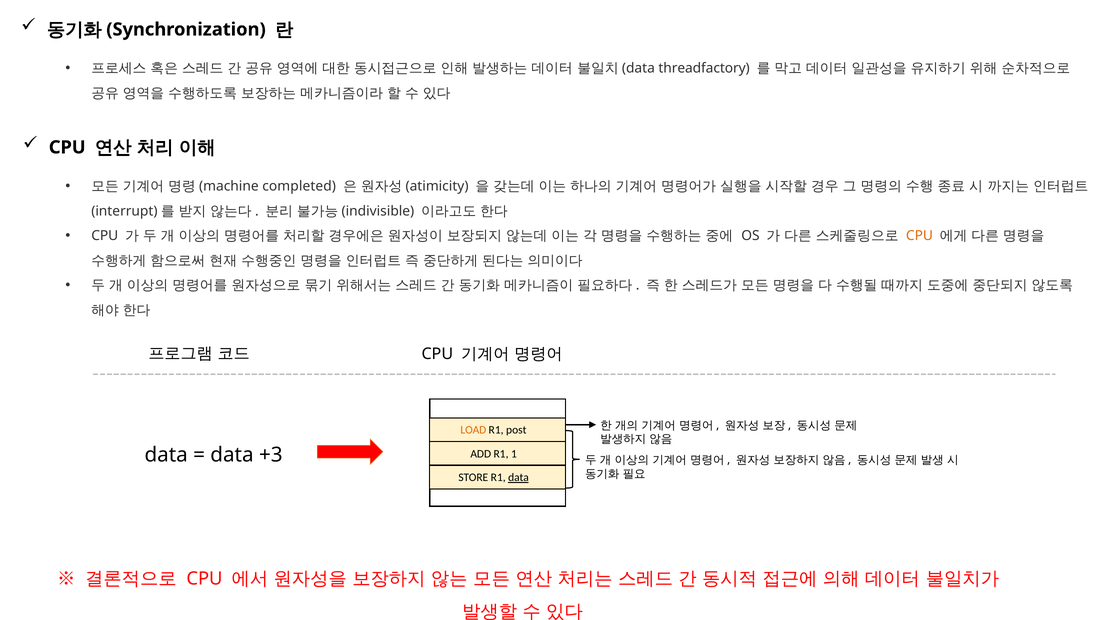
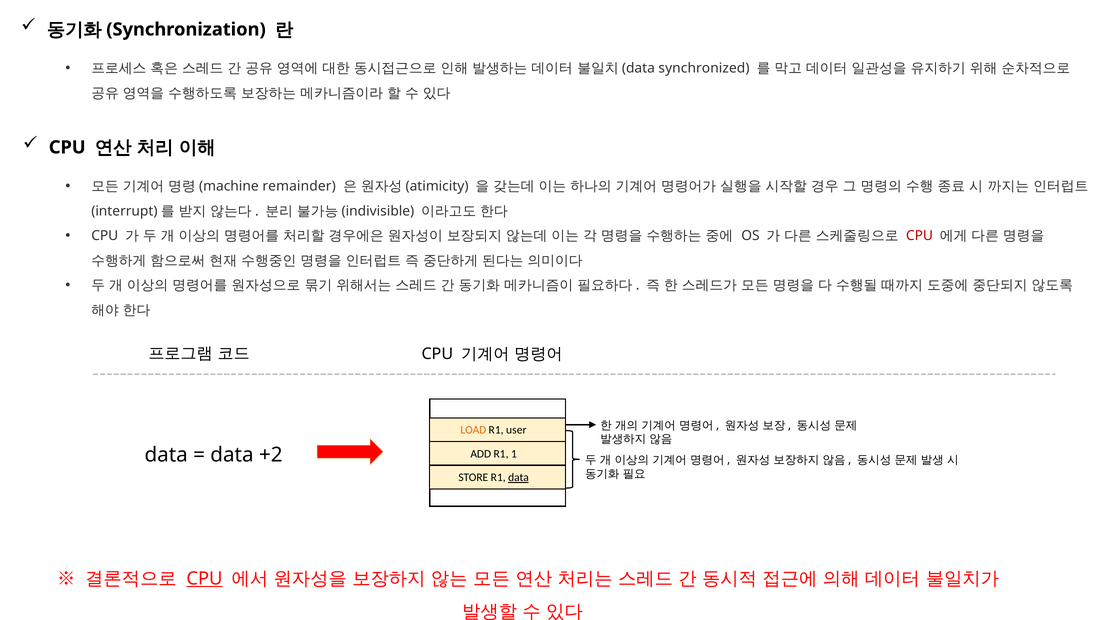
threadfactory: threadfactory -> synchronized (704, 68)
completed: completed -> remainder (299, 186)
CPU colour: orange -> red (920, 236)
post: post -> user (516, 430)
+3: +3 -> +2 (271, 455)
CPU underline: none -> present (204, 579)
